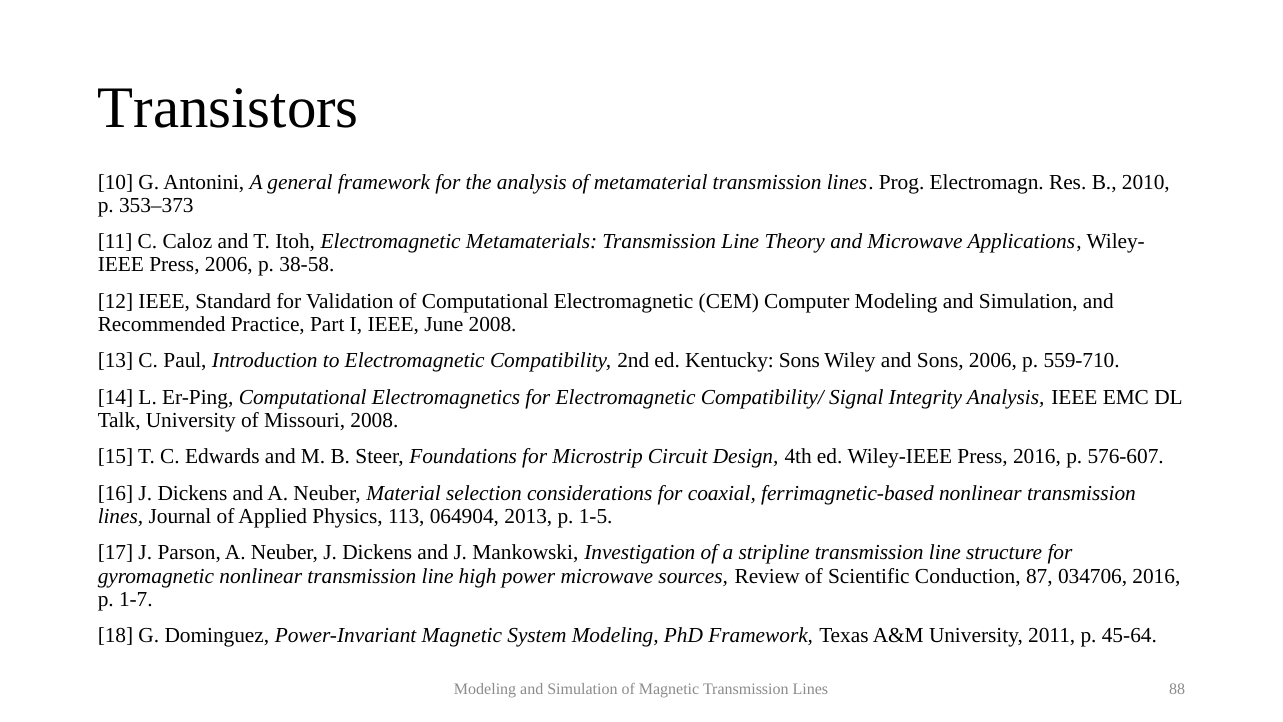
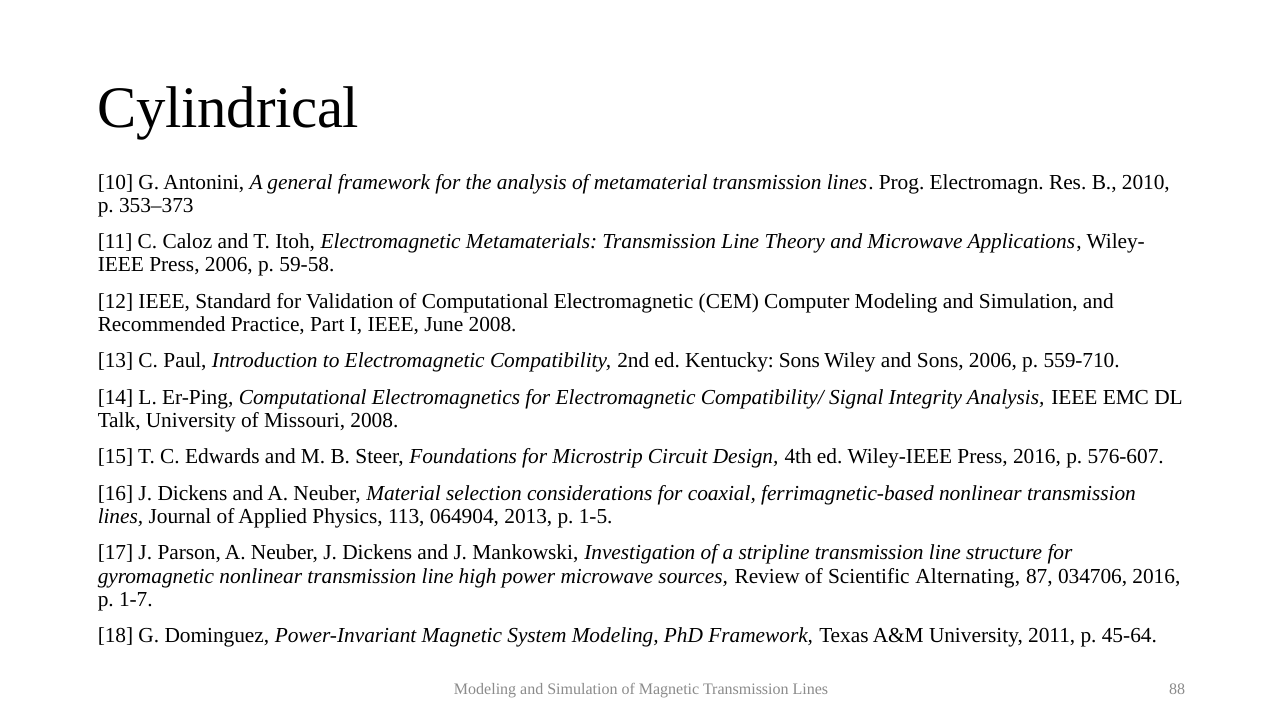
Transistors: Transistors -> Cylindrical (228, 108)
38-58: 38-58 -> 59-58 (307, 265)
Conduction: Conduction -> Alternating (968, 576)
